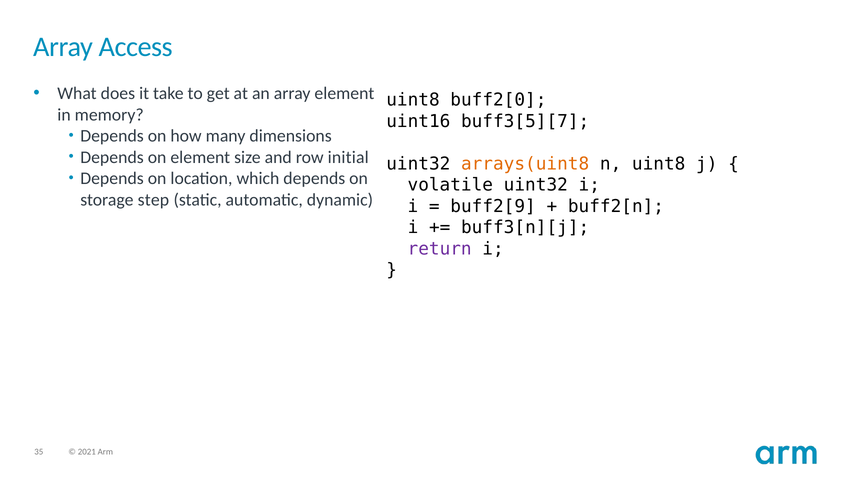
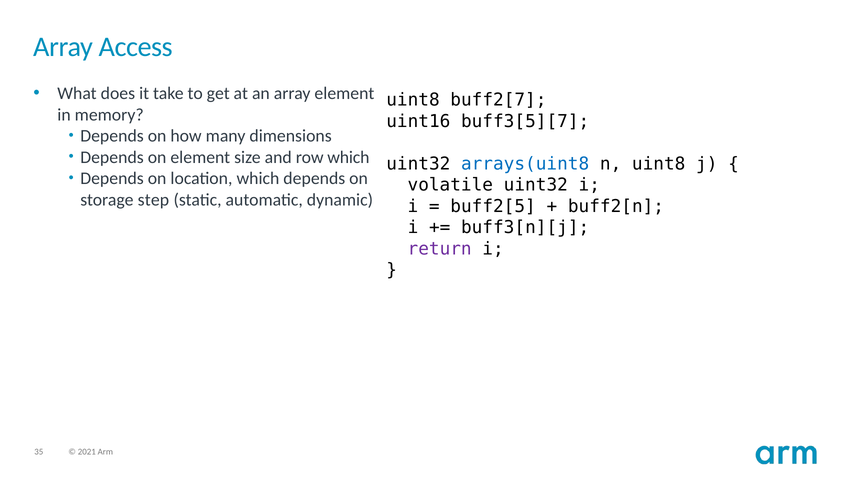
buff2[0: buff2[0 -> buff2[7 (498, 100)
row initial: initial -> which (348, 157)
arrays(uint8 colour: orange -> blue (525, 164)
buff2[9: buff2[9 -> buff2[5 (493, 206)
